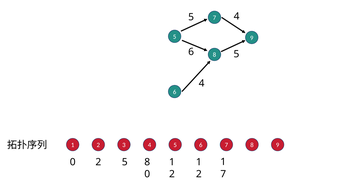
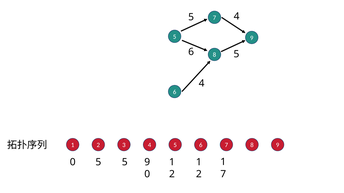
0 2: 2 -> 5 (98, 162)
5 8: 8 -> 9 (147, 162)
